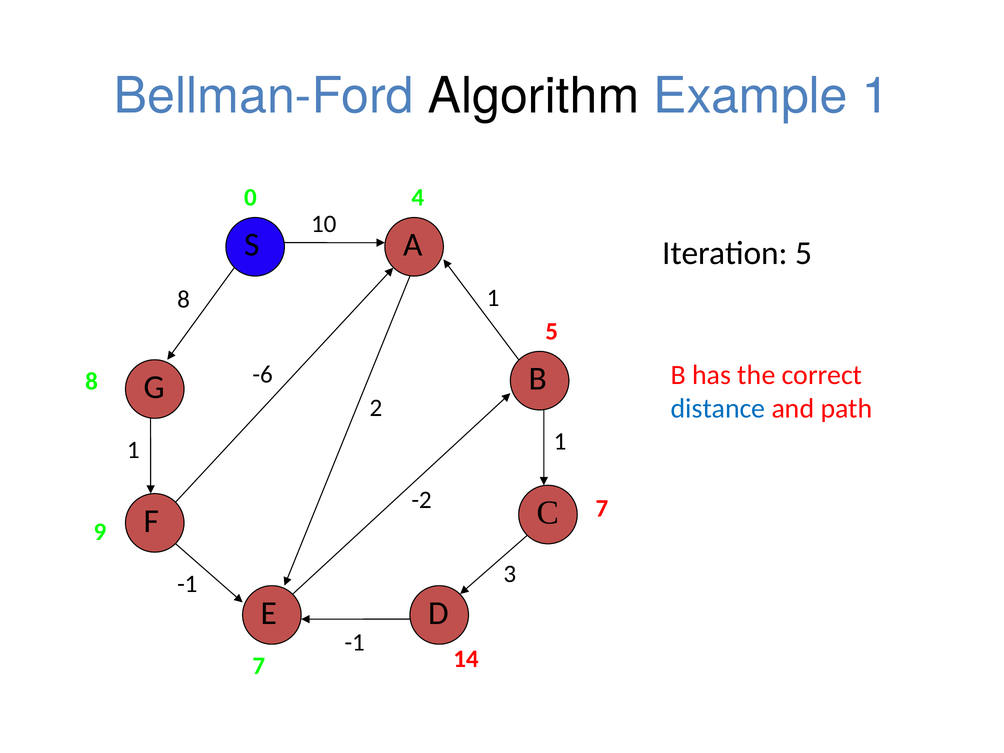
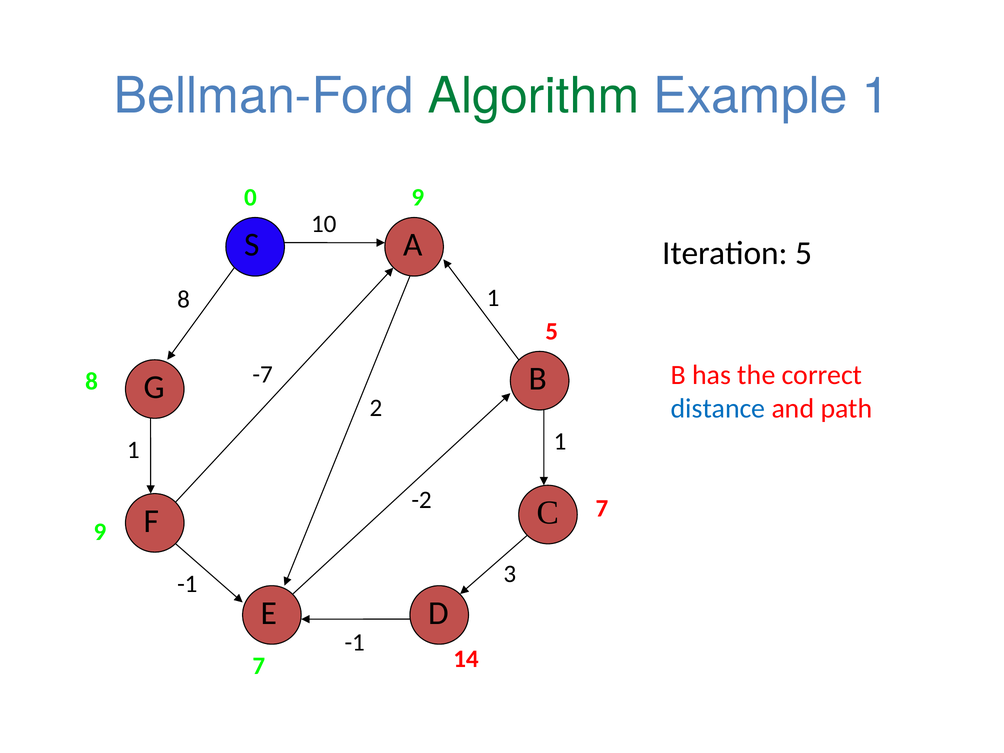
Algorithm colour: black -> green (534, 96)
0 4: 4 -> 9 (418, 197)
-6: -6 -> -7 (263, 375)
